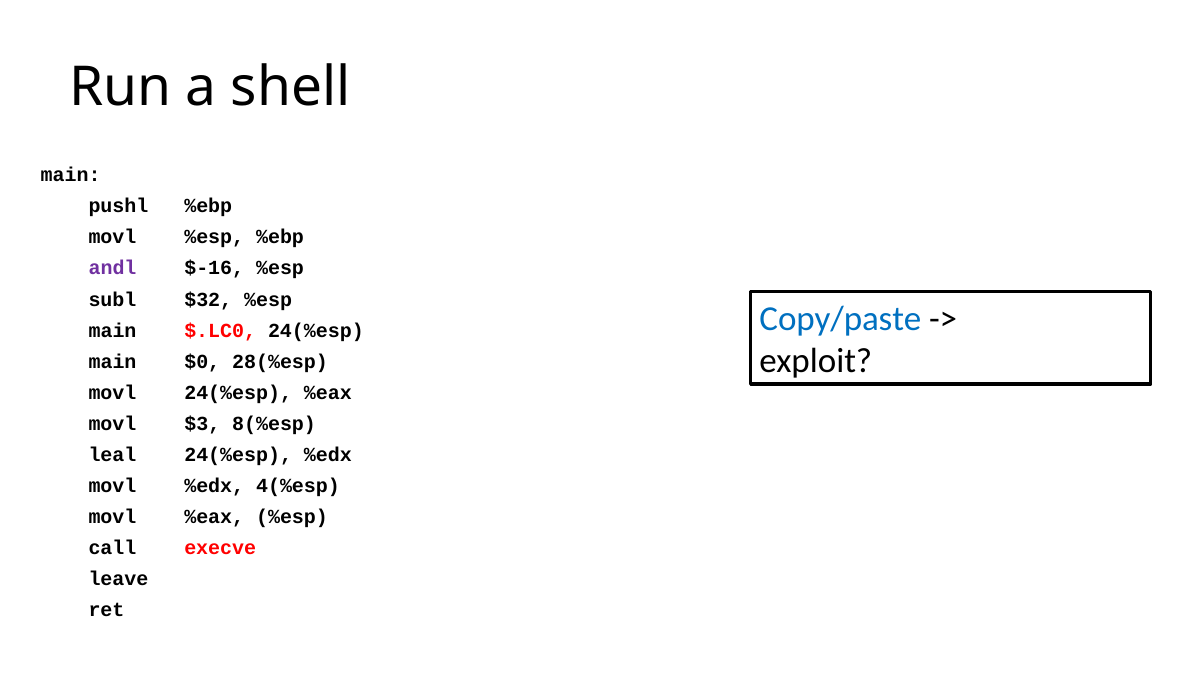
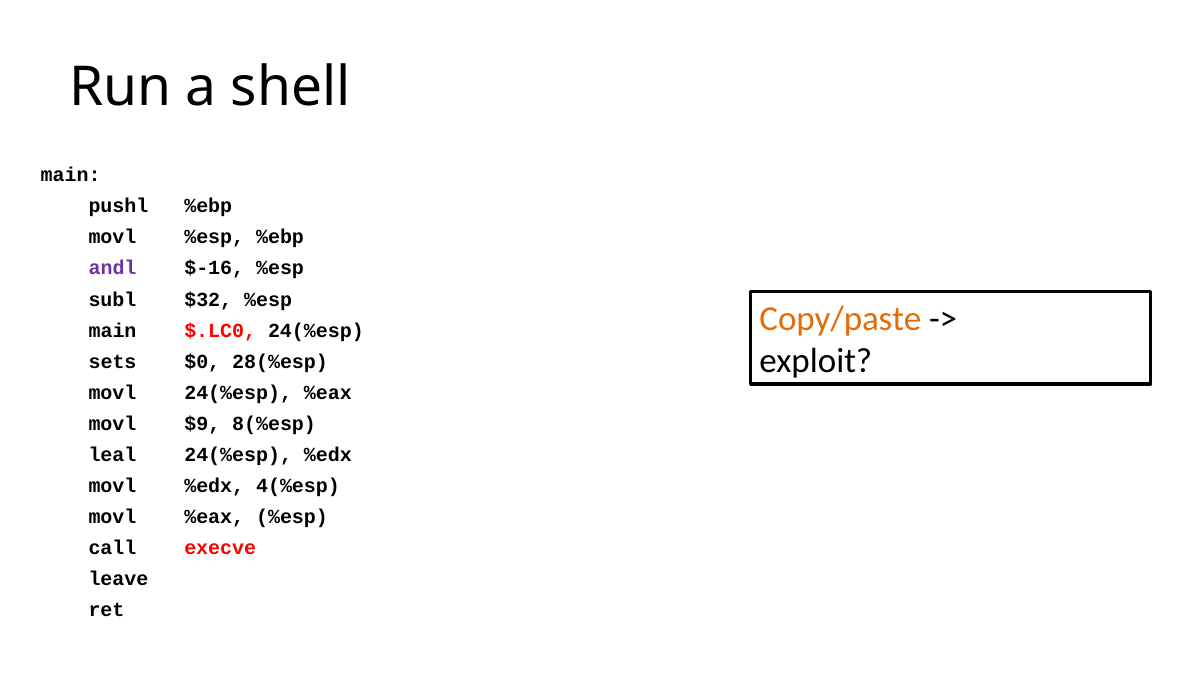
Copy/paste colour: blue -> orange (840, 319)
main: main -> sets (113, 362)
$3: $3 -> $9 (202, 424)
